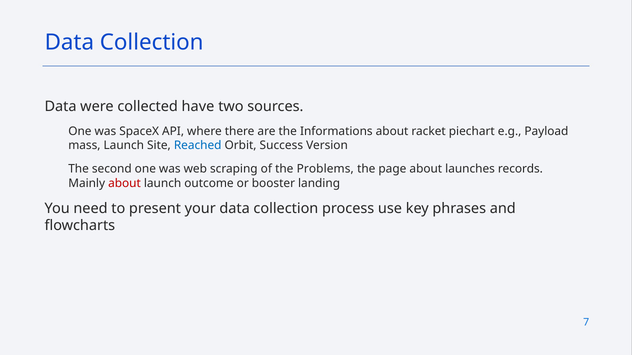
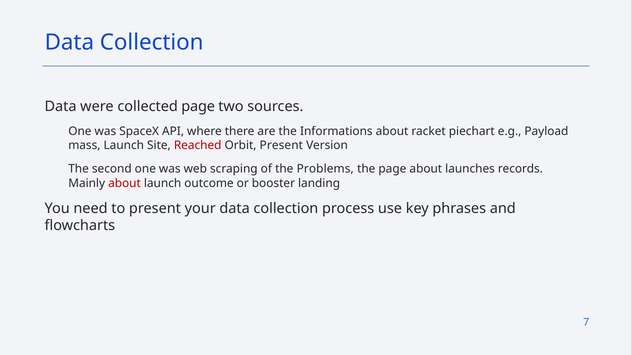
collected have: have -> page (198, 107)
Reached colour: blue -> red (198, 146)
Orbit Success: Success -> Present (281, 146)
